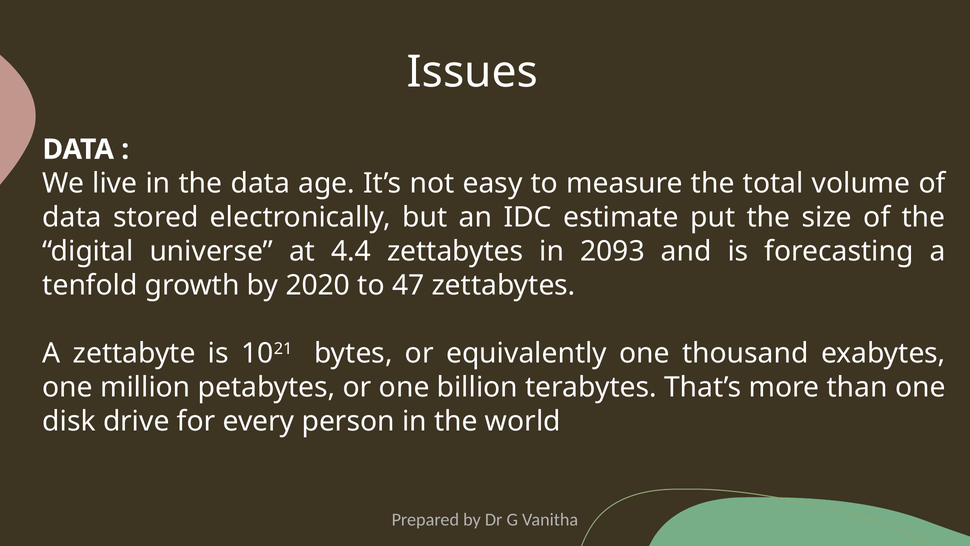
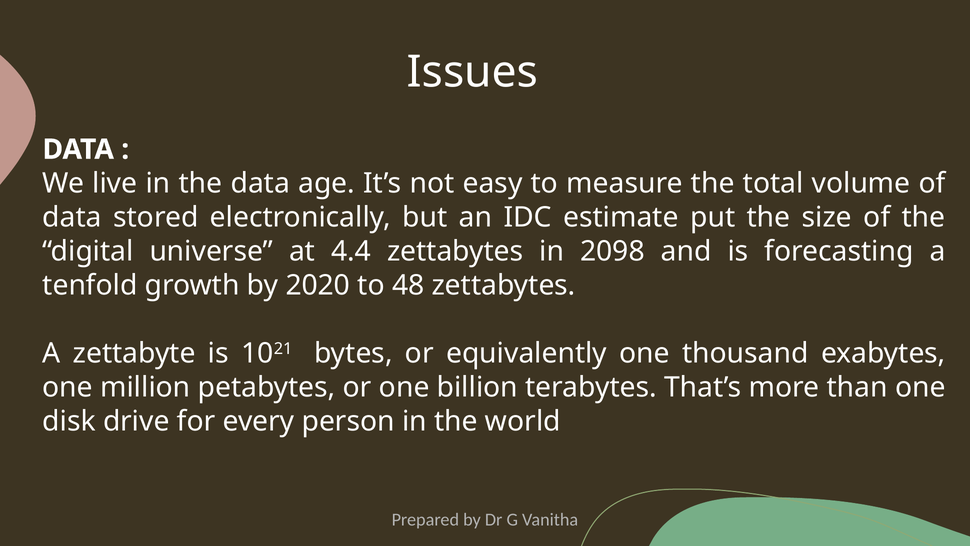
2093: 2093 -> 2098 (612, 251)
47: 47 -> 48 (408, 285)
